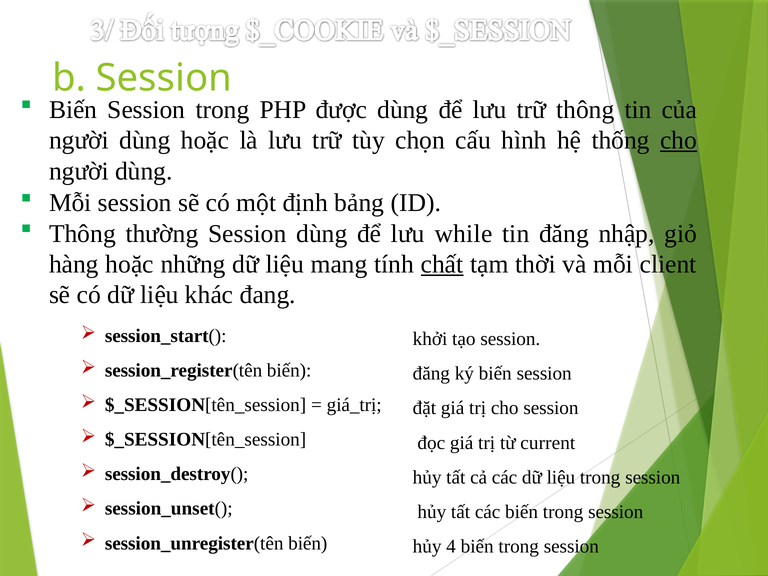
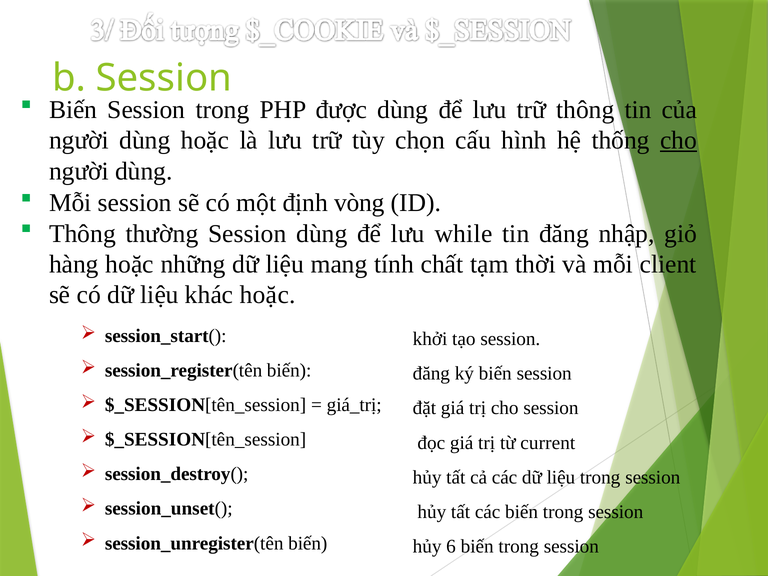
bảng: bảng -> vòng (359, 203)
chất underline: present -> none (442, 264)
khác đang: đang -> hoặc (268, 295)
4: 4 -> 6 (451, 546)
